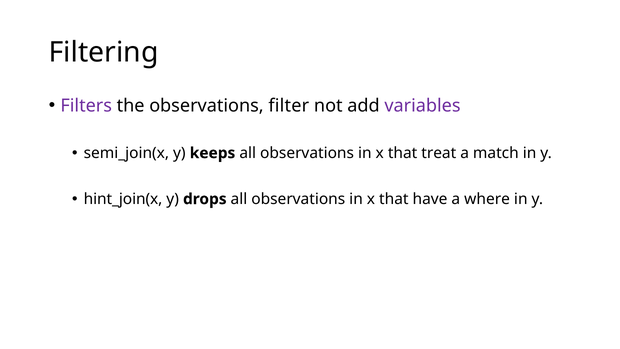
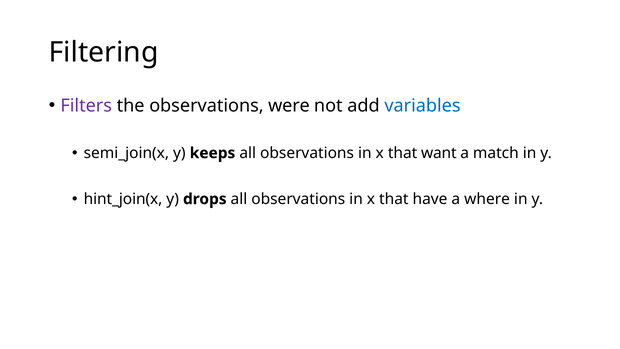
filter: filter -> were (289, 106)
variables colour: purple -> blue (422, 106)
treat: treat -> want (439, 153)
